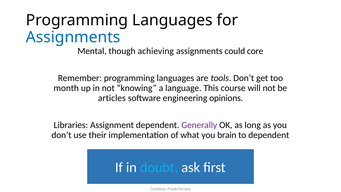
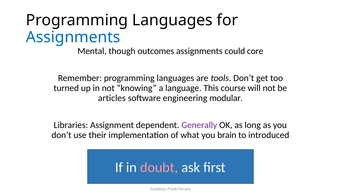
achieving: achieving -> outcomes (156, 51)
month: month -> turned (66, 88)
opinions: opinions -> modular (226, 98)
to dependent: dependent -> introduced (269, 135)
doubt colour: light blue -> pink (159, 167)
